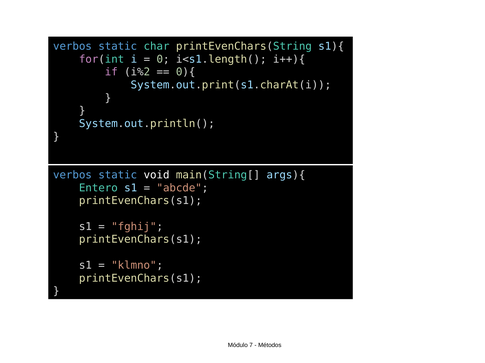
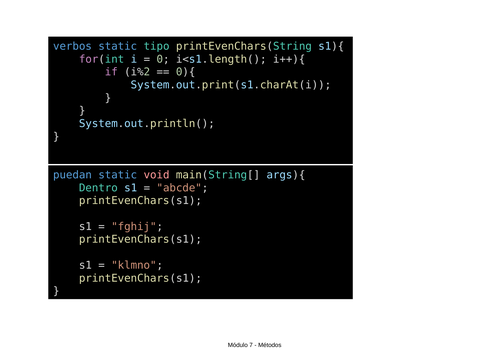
char: char -> tipo (157, 46)
verbos: verbos -> puedan (72, 175)
void colour: white -> pink (157, 175)
Entero: Entero -> Dentro (98, 188)
